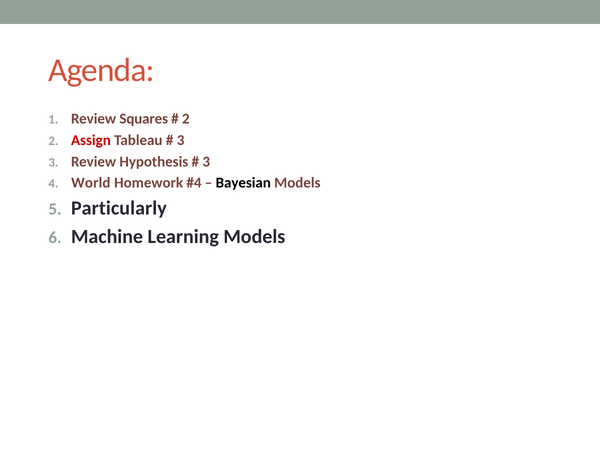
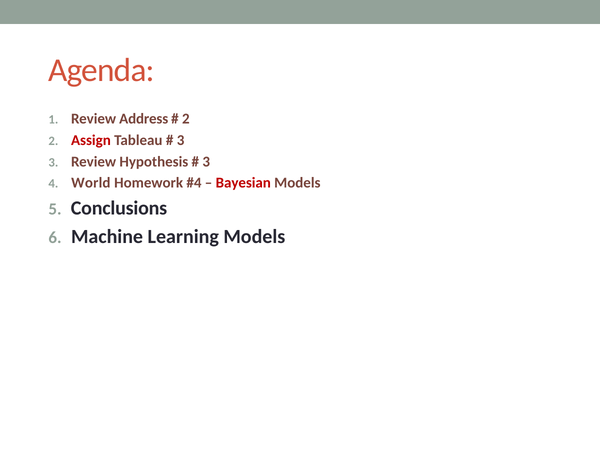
Squares: Squares -> Address (144, 119)
Bayesian colour: black -> red (243, 183)
Particularly: Particularly -> Conclusions (119, 208)
